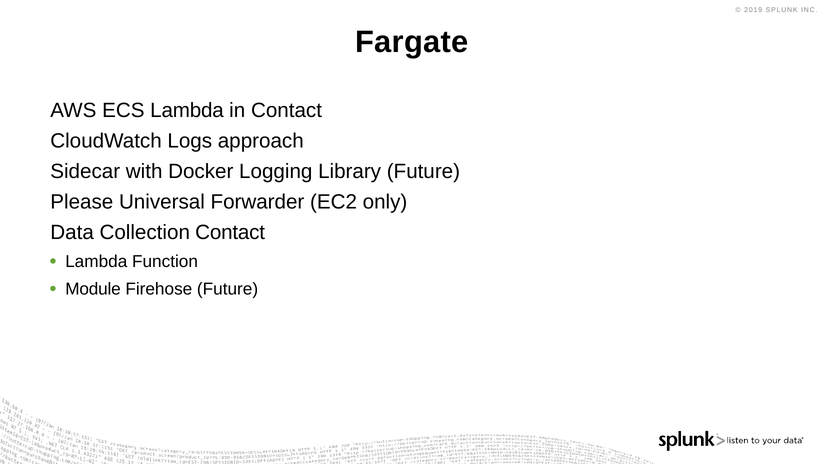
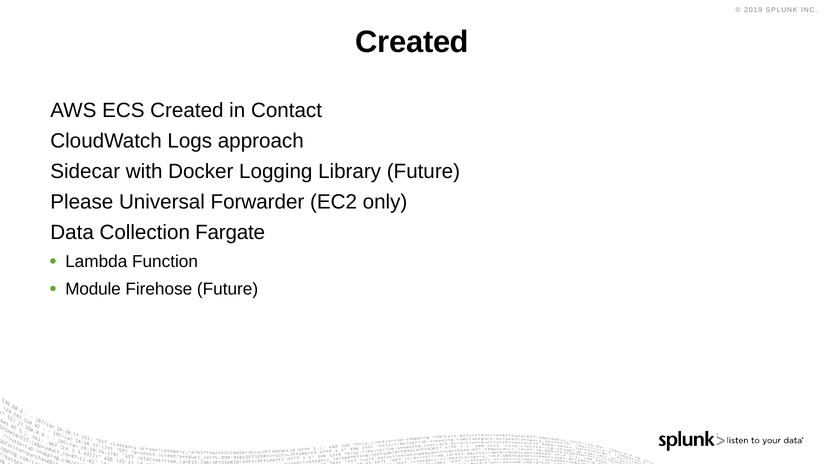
Fargate: Fargate -> Created (412, 42)
ECS Lambda: Lambda -> Created (187, 110)
Collection Contact: Contact -> Fargate (230, 232)
